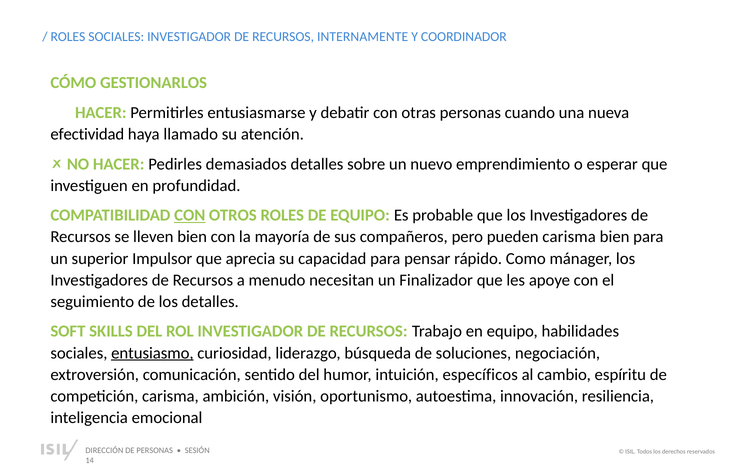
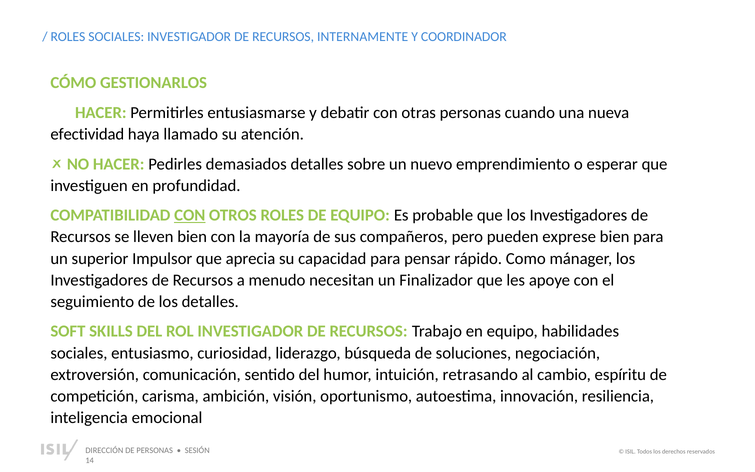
pueden carisma: carisma -> exprese (569, 237)
entusiasmo underline: present -> none (152, 353)
específicos: específicos -> retrasando (480, 374)
